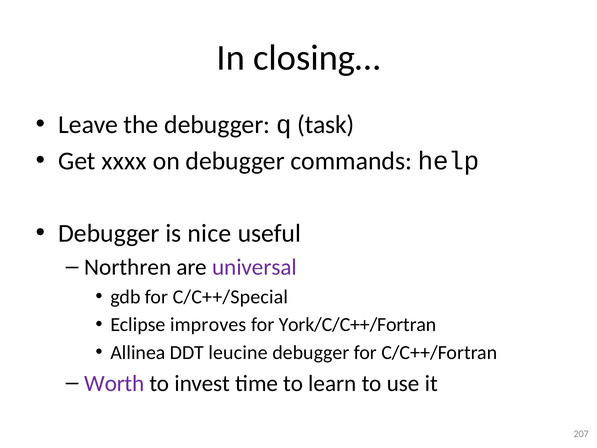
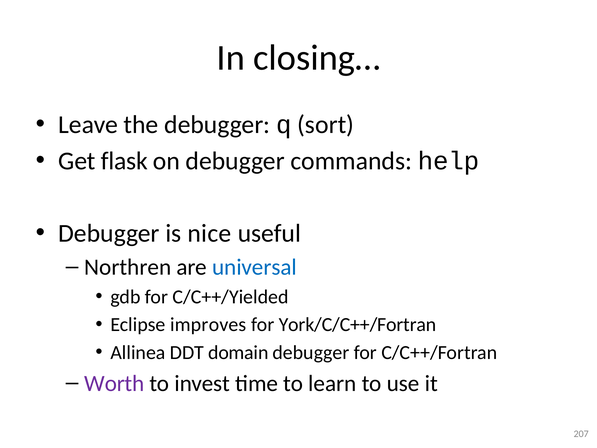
task: task -> sort (326, 125)
xxxx: xxxx -> flask (124, 161)
universal colour: purple -> blue (254, 267)
C/C++/Special: C/C++/Special -> C/C++/Yielded (231, 297)
leucine: leucine -> domain (238, 352)
